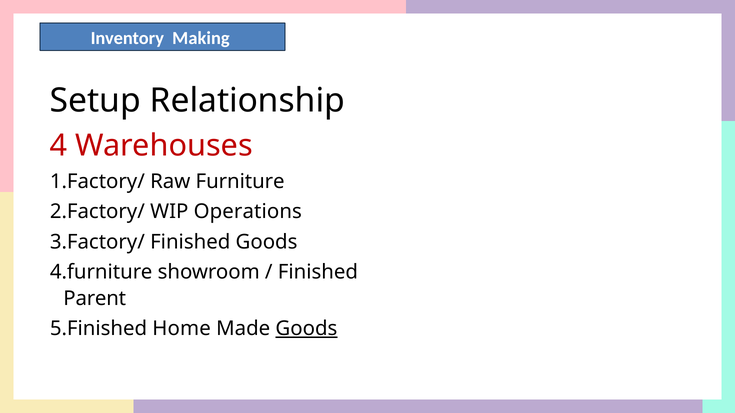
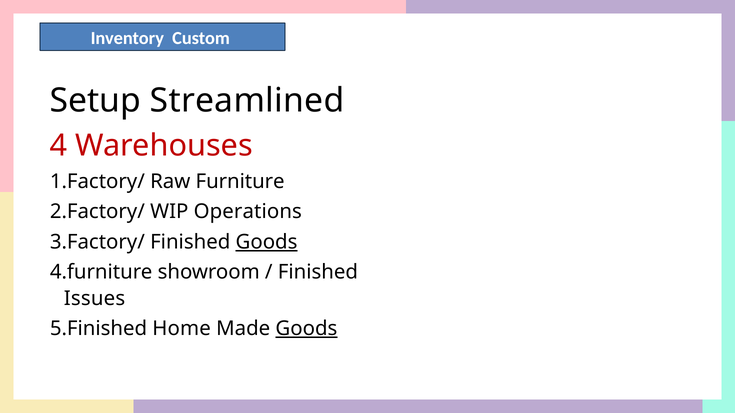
Making: Making -> Custom (201, 38)
Relationship: Relationship -> Streamlined (247, 101)
Goods underline: none -> present (267, 242)
Parent: Parent -> Issues (95, 299)
